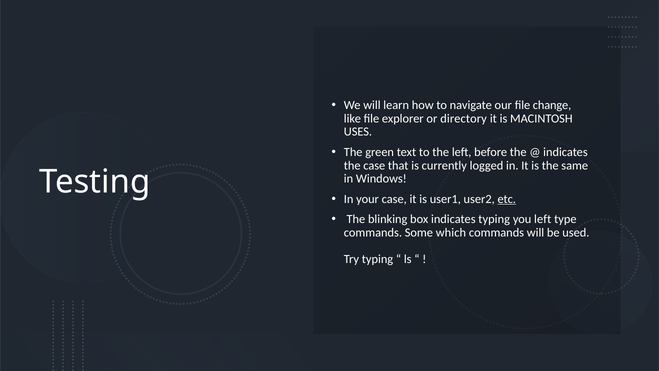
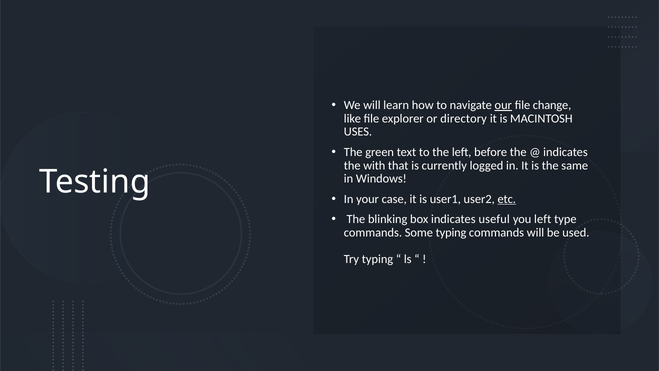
our underline: none -> present (503, 105)
the case: case -> with (374, 165)
indicates typing: typing -> useful (494, 219)
Some which: which -> typing (451, 232)
